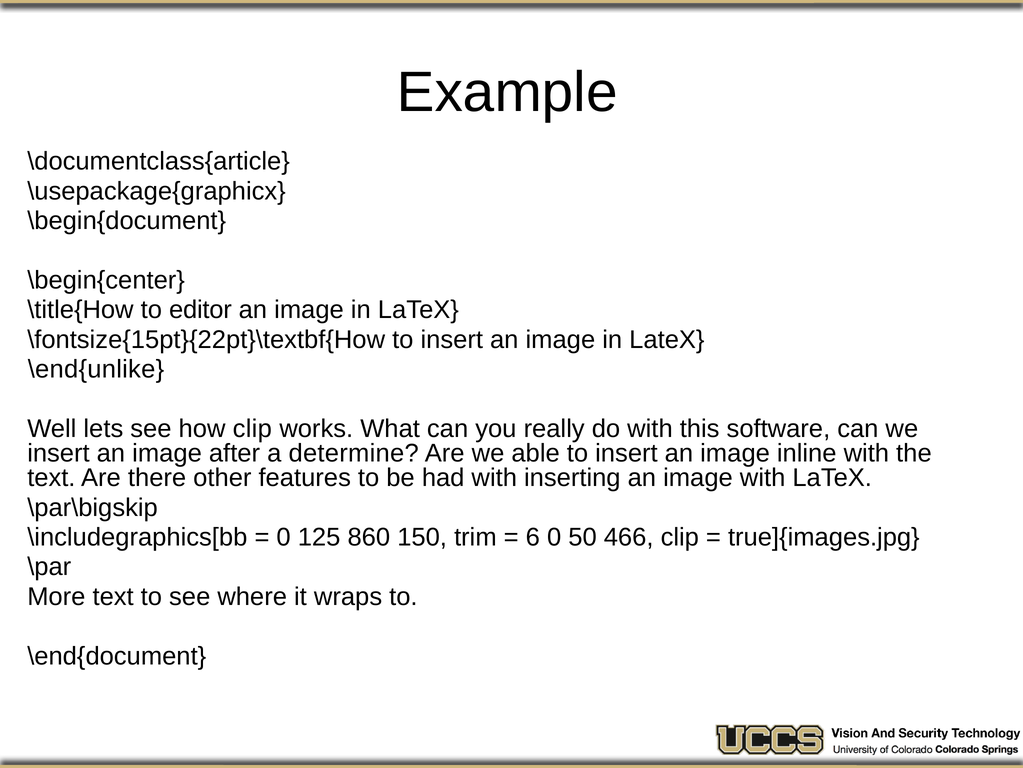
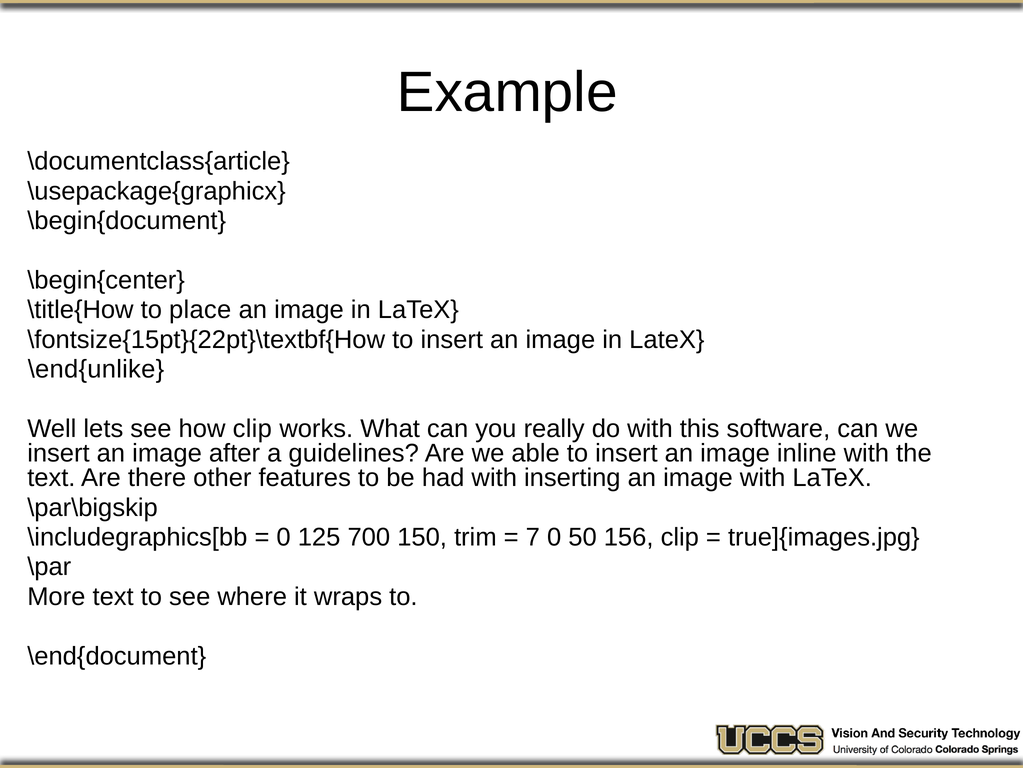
editor: editor -> place (200, 310)
determine: determine -> guidelines (354, 453)
860: 860 -> 700 (369, 537)
6: 6 -> 7 (533, 537)
466: 466 -> 156 (629, 537)
